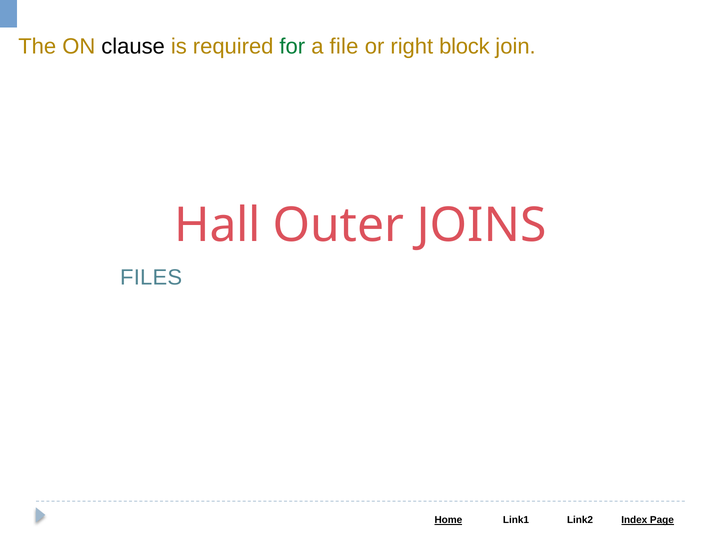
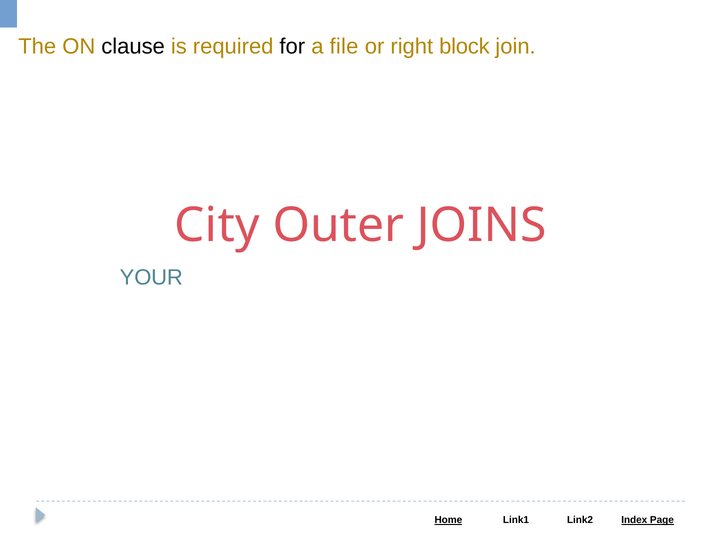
for colour: green -> black (292, 46)
Hall: Hall -> City (217, 225)
FILES: FILES -> YOUR (151, 277)
